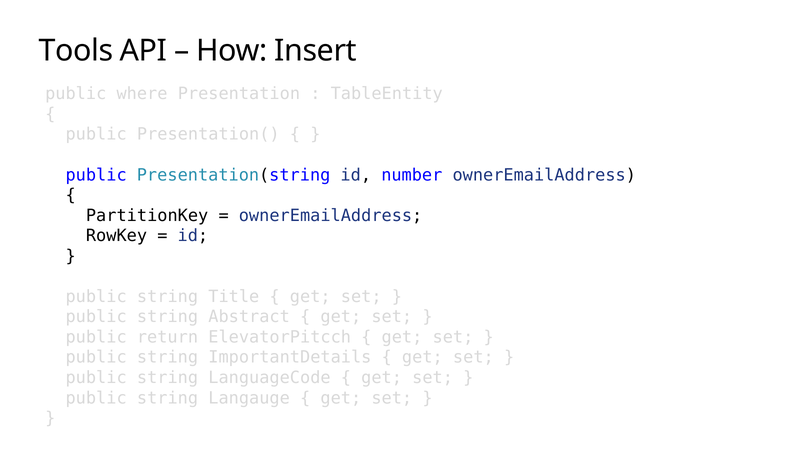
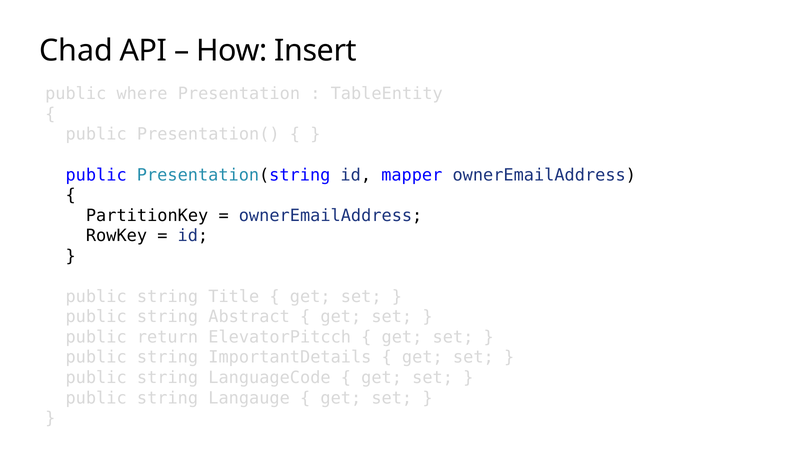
Tools: Tools -> Chad (76, 51)
number: number -> mapper (412, 175)
